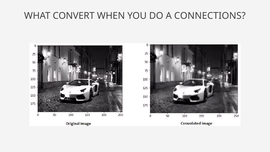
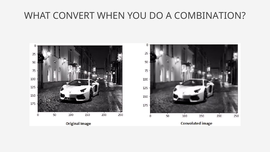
CONNECTIONS: CONNECTIONS -> COMBINATION (210, 16)
